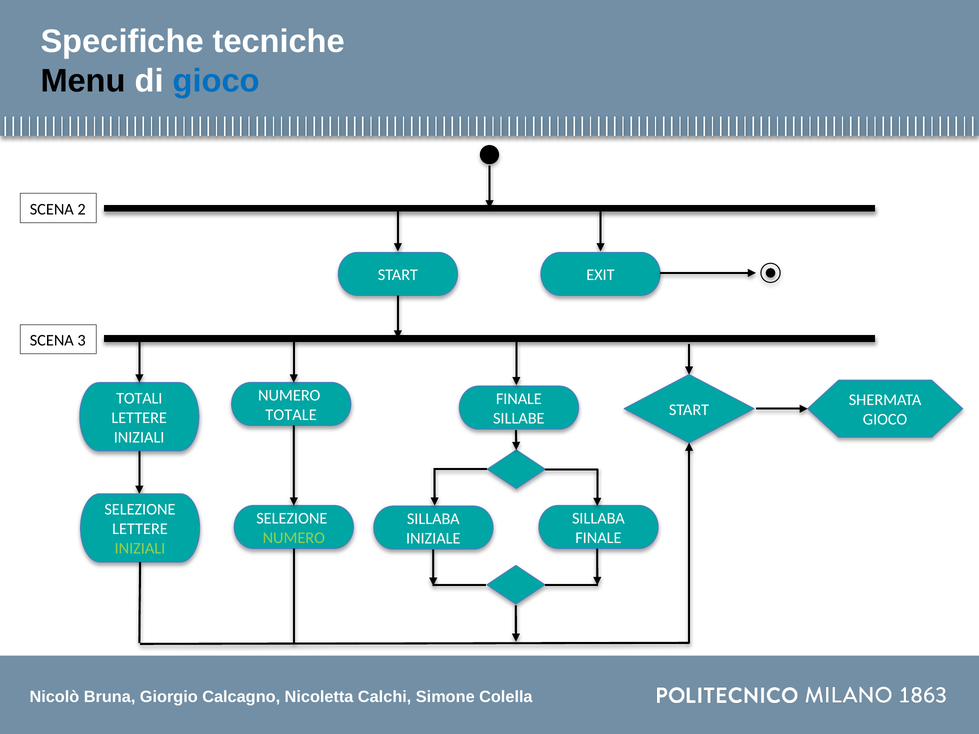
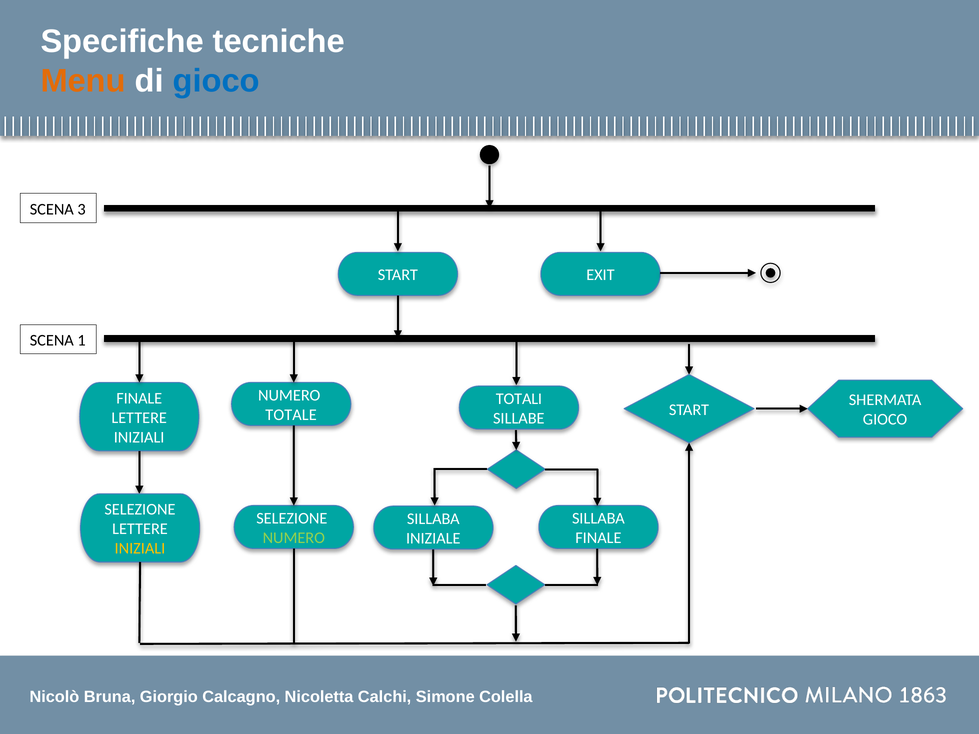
Menu colour: black -> orange (83, 81)
2: 2 -> 3 (82, 209)
3: 3 -> 1 (82, 340)
TOTALI: TOTALI -> FINALE (139, 398)
FINALE: FINALE -> TOTALI (519, 399)
INIZIALI colour: light green -> yellow (140, 549)
